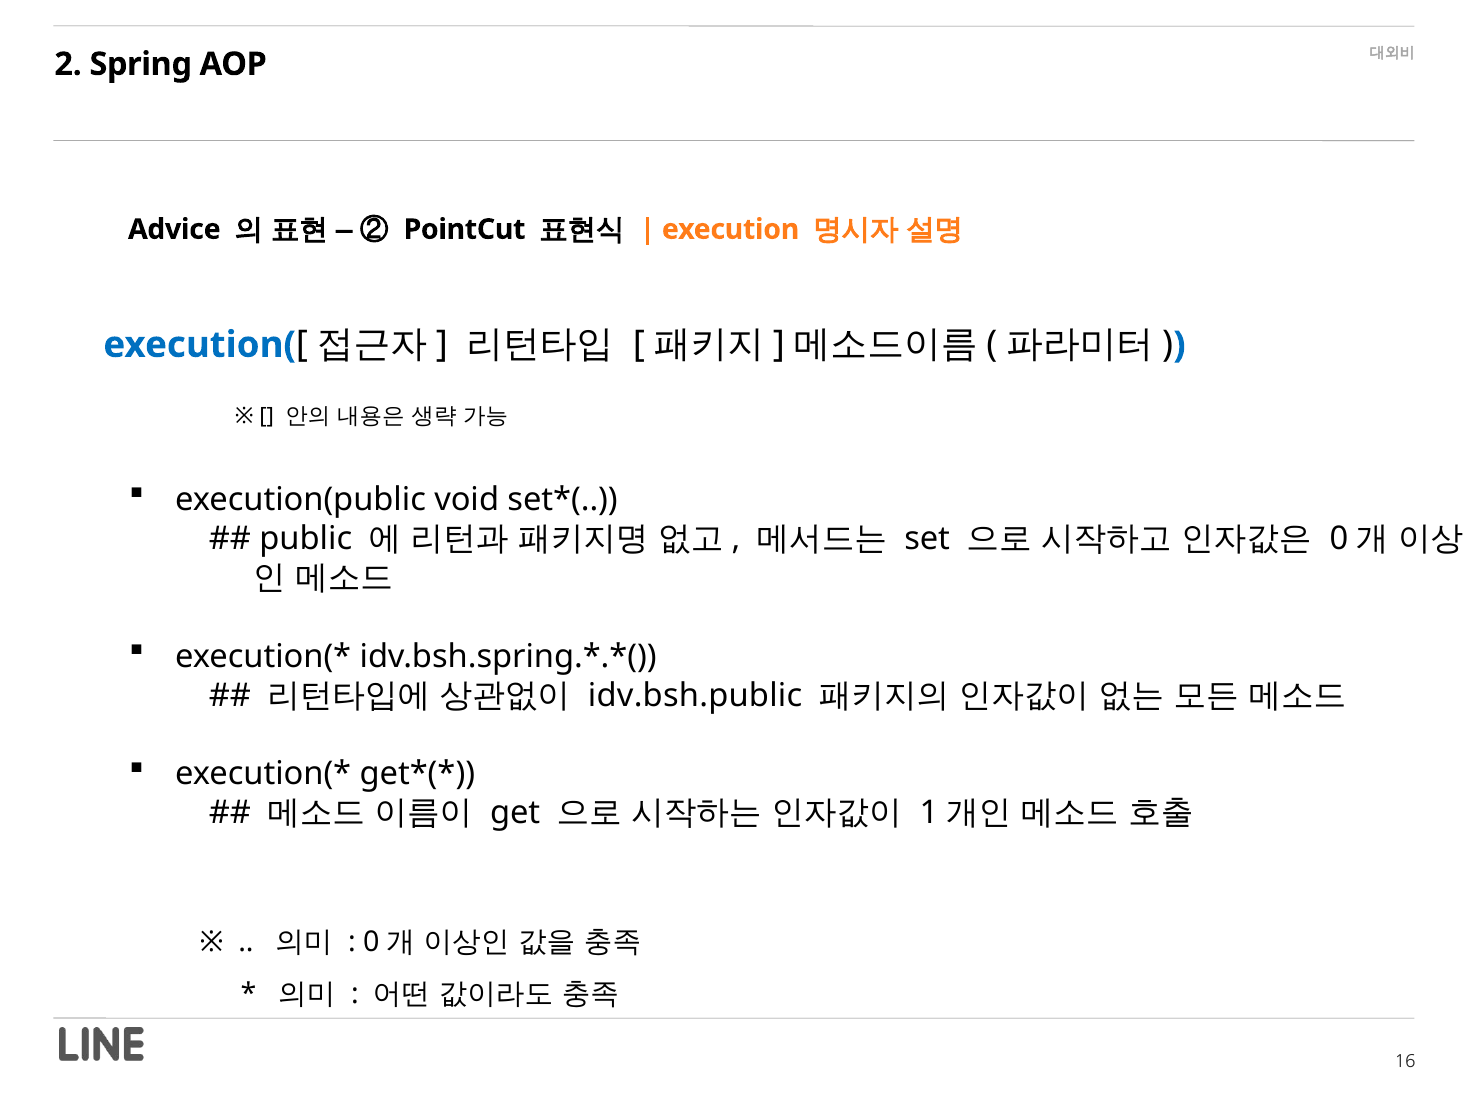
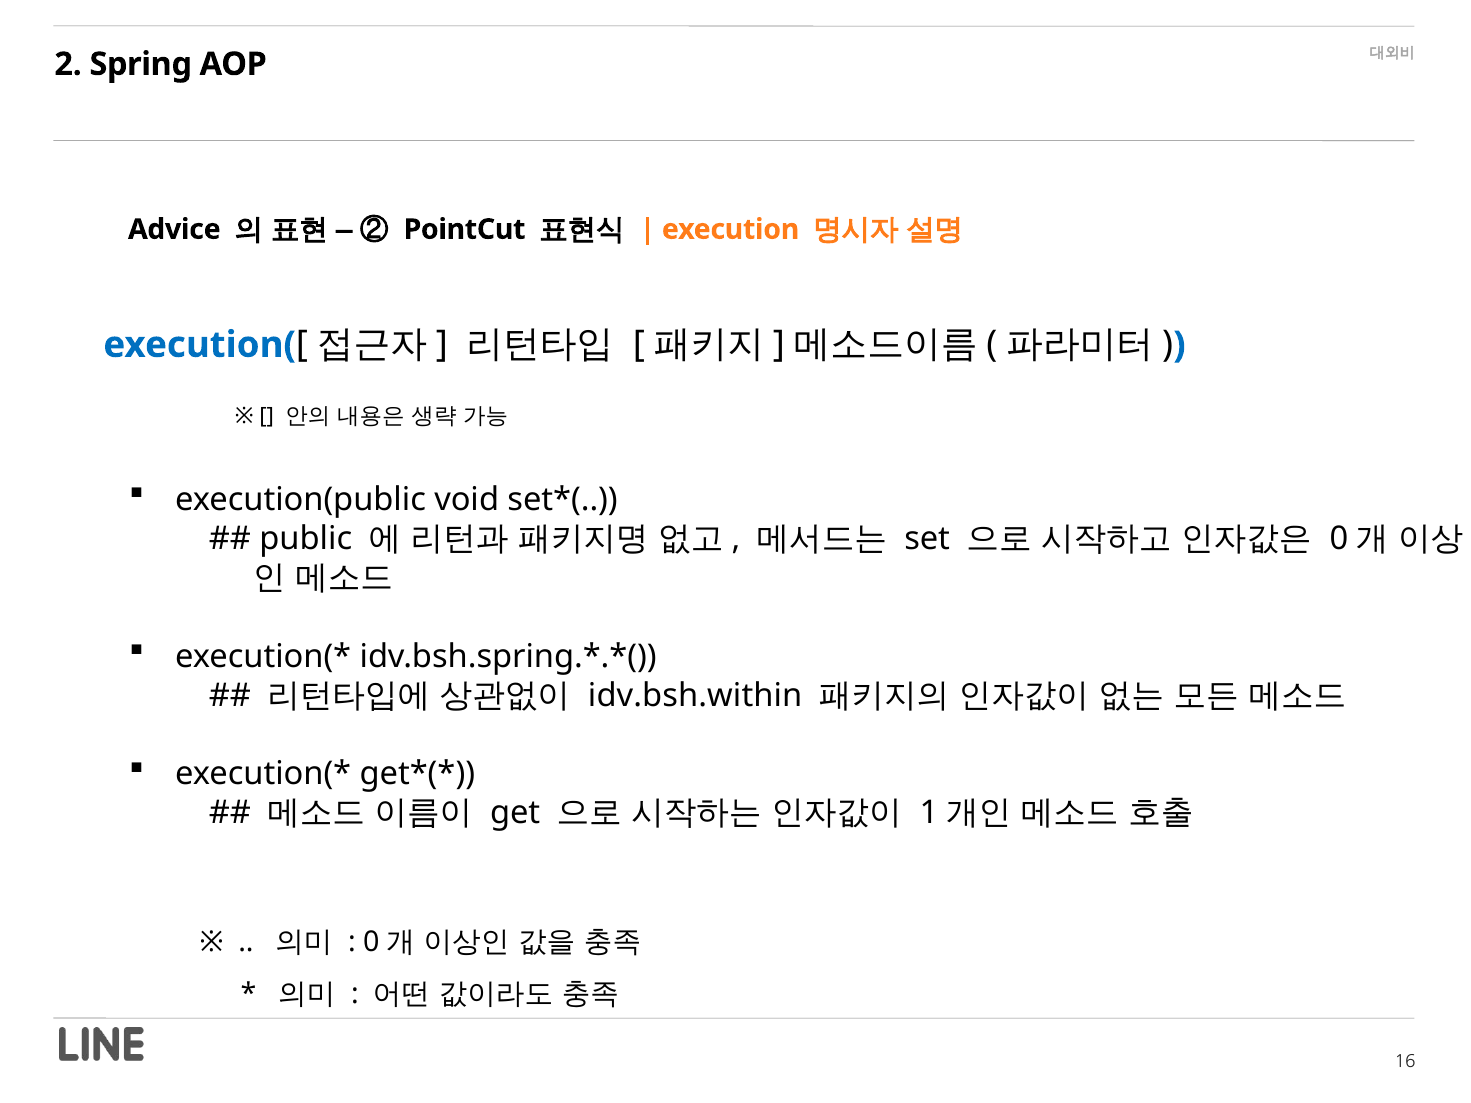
idv.bsh.public: idv.bsh.public -> idv.bsh.within (695, 696)
